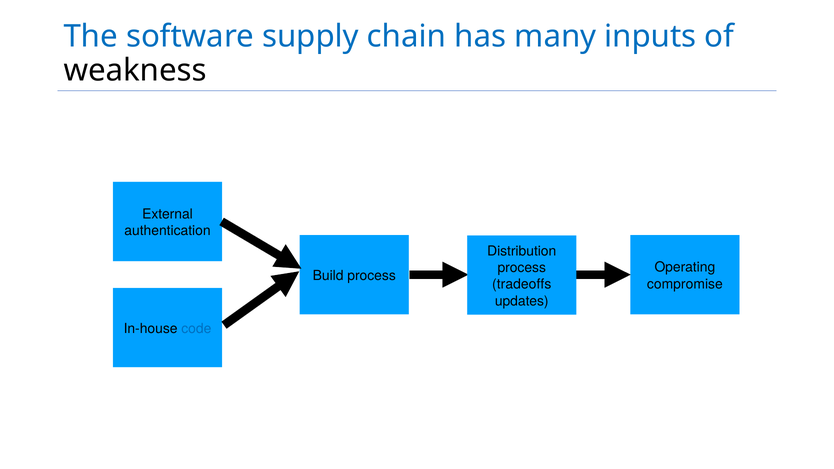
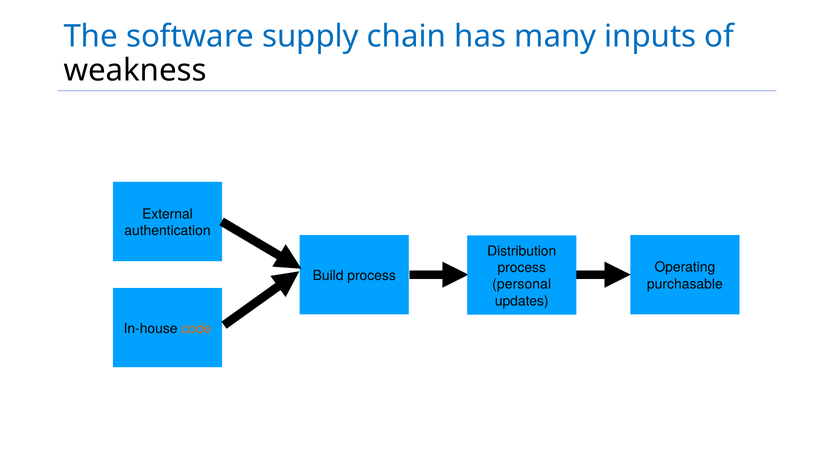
compromise: compromise -> purchasable (685, 284)
tradeoffs: tradeoffs -> personal (522, 284)
code colour: blue -> orange (196, 329)
